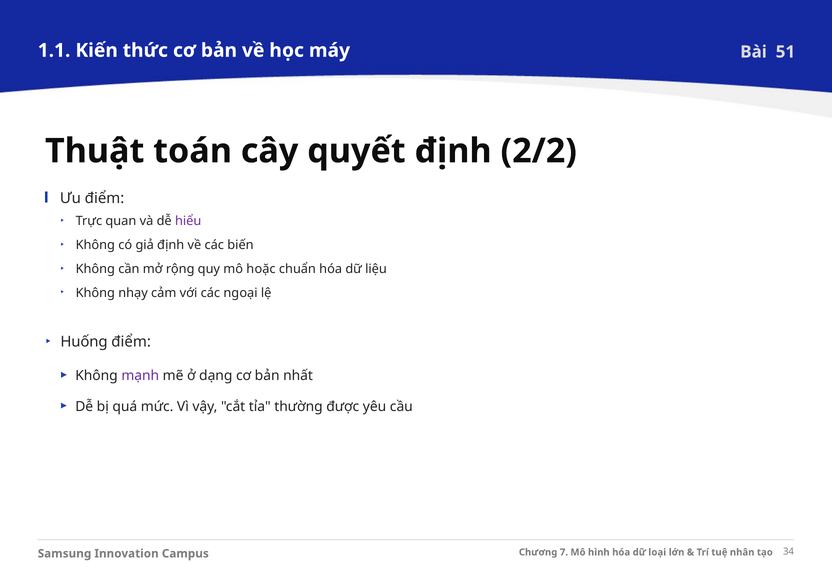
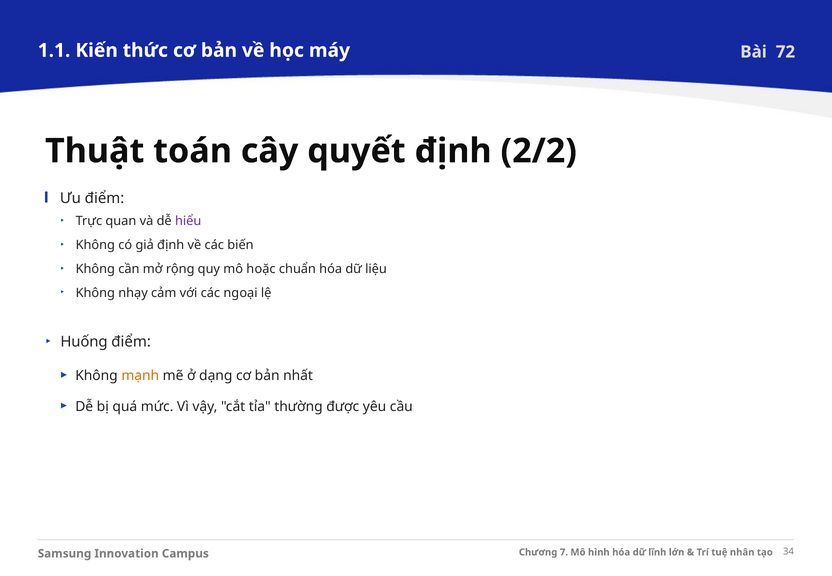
51: 51 -> 72 (785, 52)
mạnh colour: purple -> orange (140, 376)
loại: loại -> lĩnh (657, 552)
